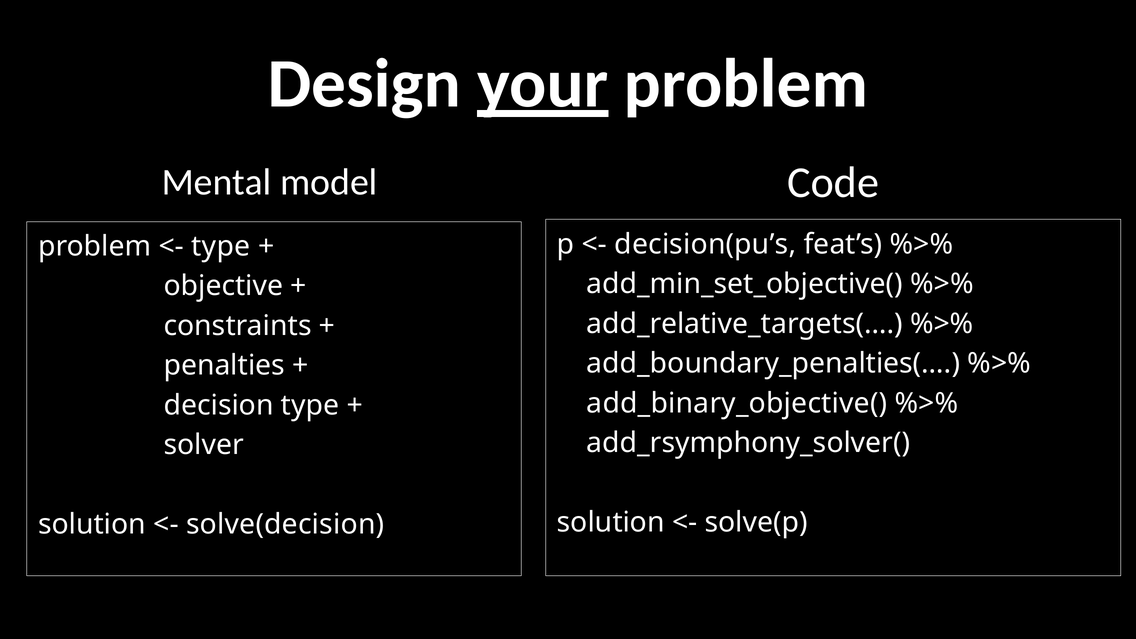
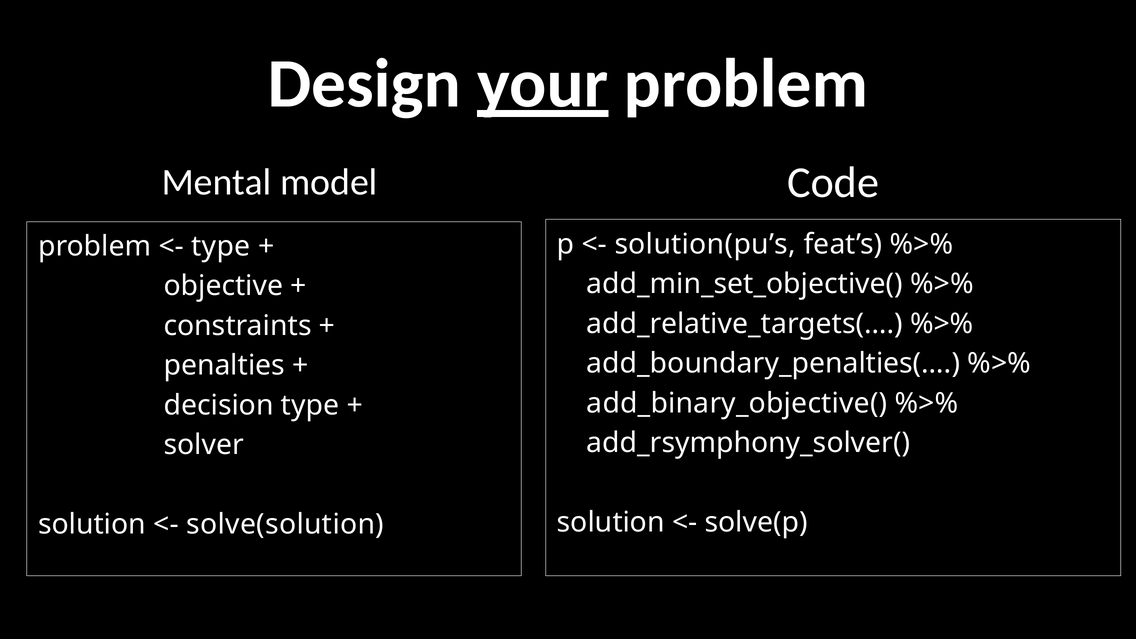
decision(pu’s: decision(pu’s -> solution(pu’s (705, 244)
solve(decision: solve(decision -> solve(solution (285, 525)
